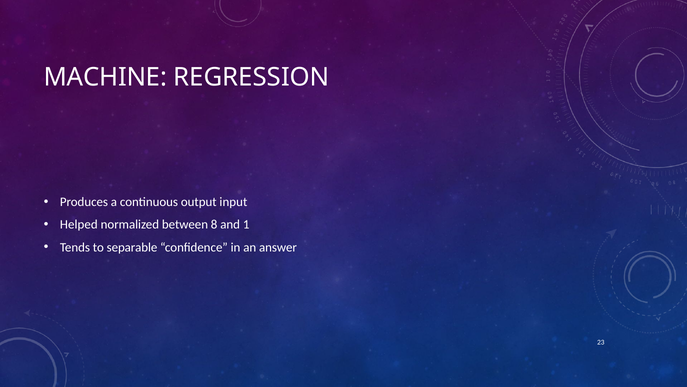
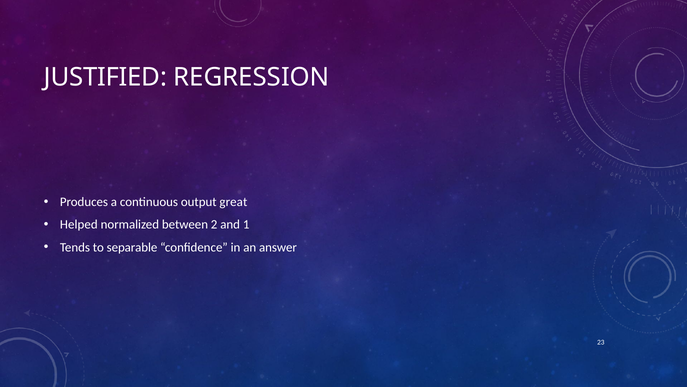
MACHINE: MACHINE -> JUSTIFIED (105, 77)
input: input -> great (233, 202)
8: 8 -> 2 (214, 224)
